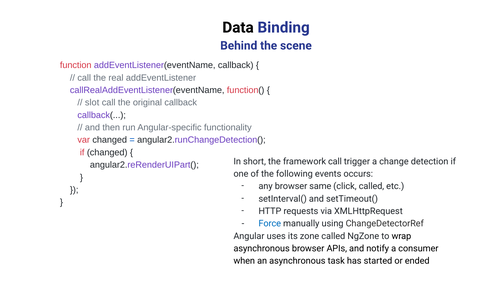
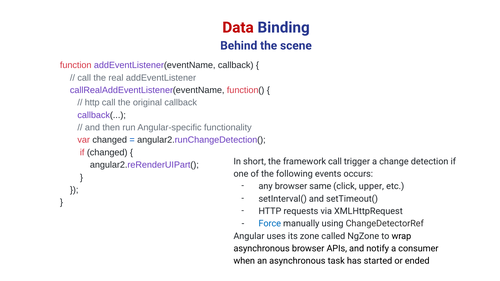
Data colour: black -> red (238, 28)
slot: slot -> http (92, 103)
click called: called -> upper (371, 186)
